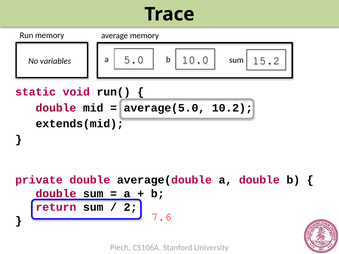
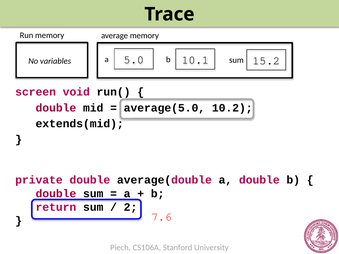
10.0: 10.0 -> 10.1 (195, 60)
static: static -> screen (36, 92)
